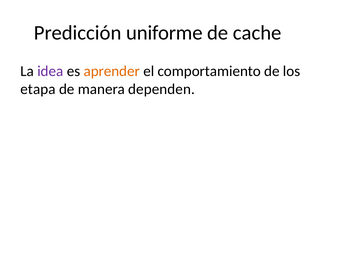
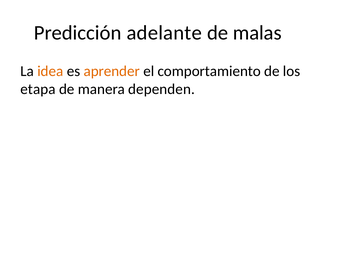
uniforme: uniforme -> adelante (164, 33)
cache: cache -> malas (257, 33)
idea colour: purple -> orange (50, 71)
